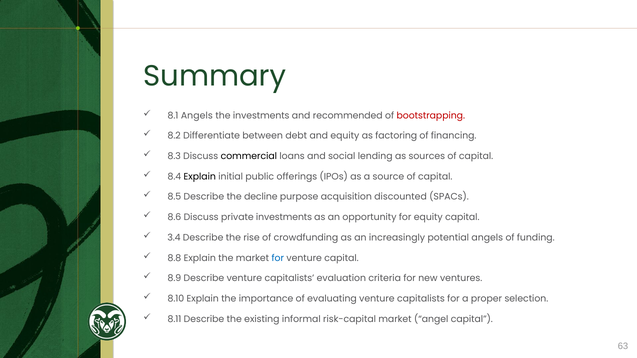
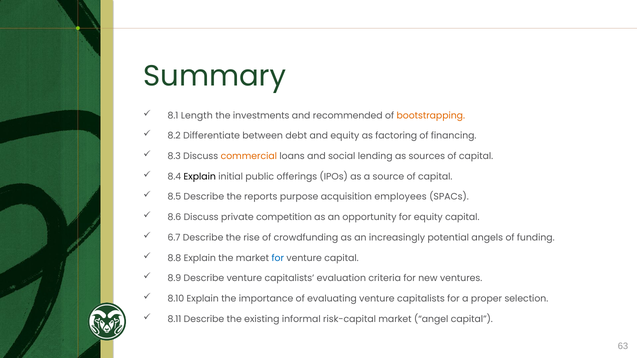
8.1 Angels: Angels -> Length (197, 116)
bootstrapping colour: red -> orange (431, 116)
commercial colour: black -> orange (249, 156)
decline: decline -> reports (261, 197)
discounted: discounted -> employees (401, 197)
private investments: investments -> competition (284, 217)
3.4: 3.4 -> 6.7 (174, 238)
